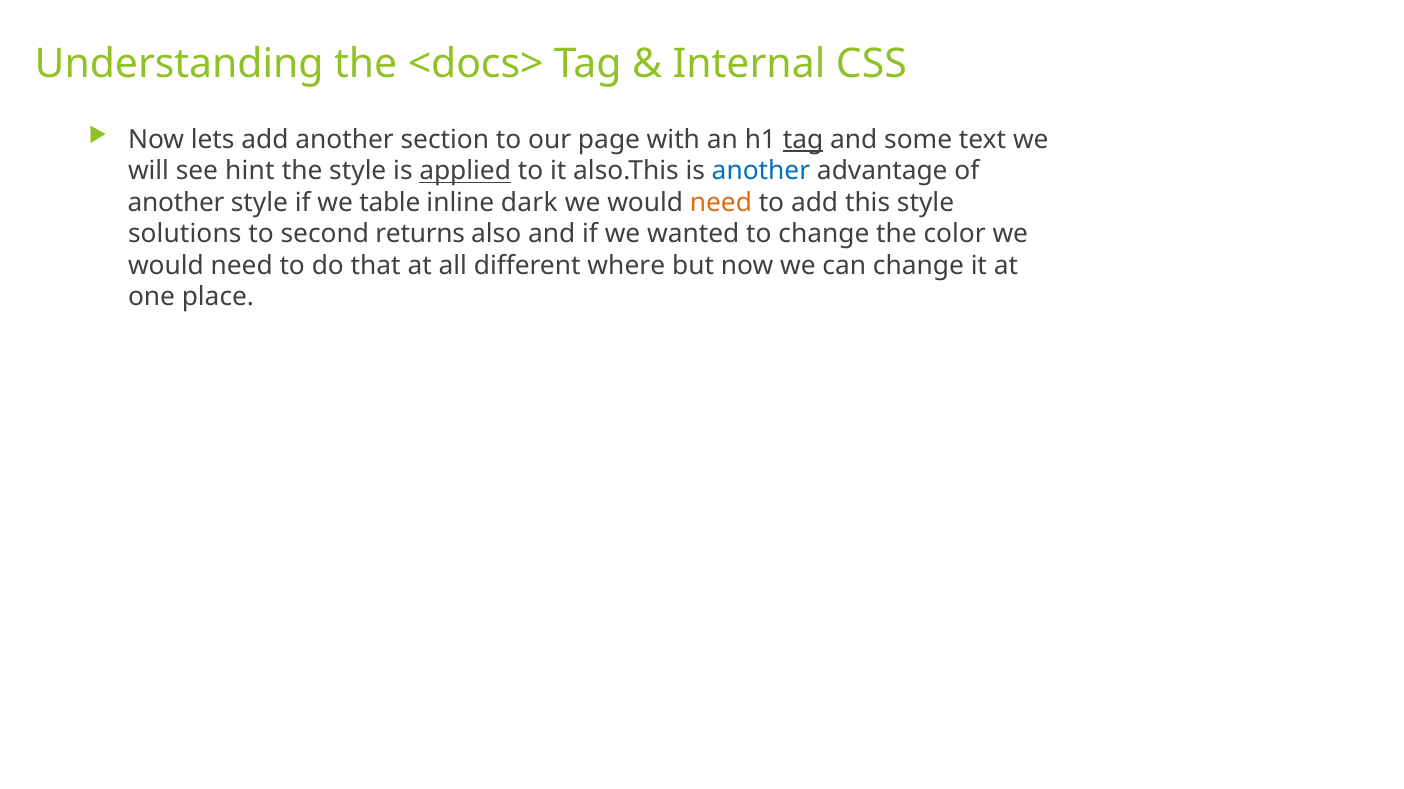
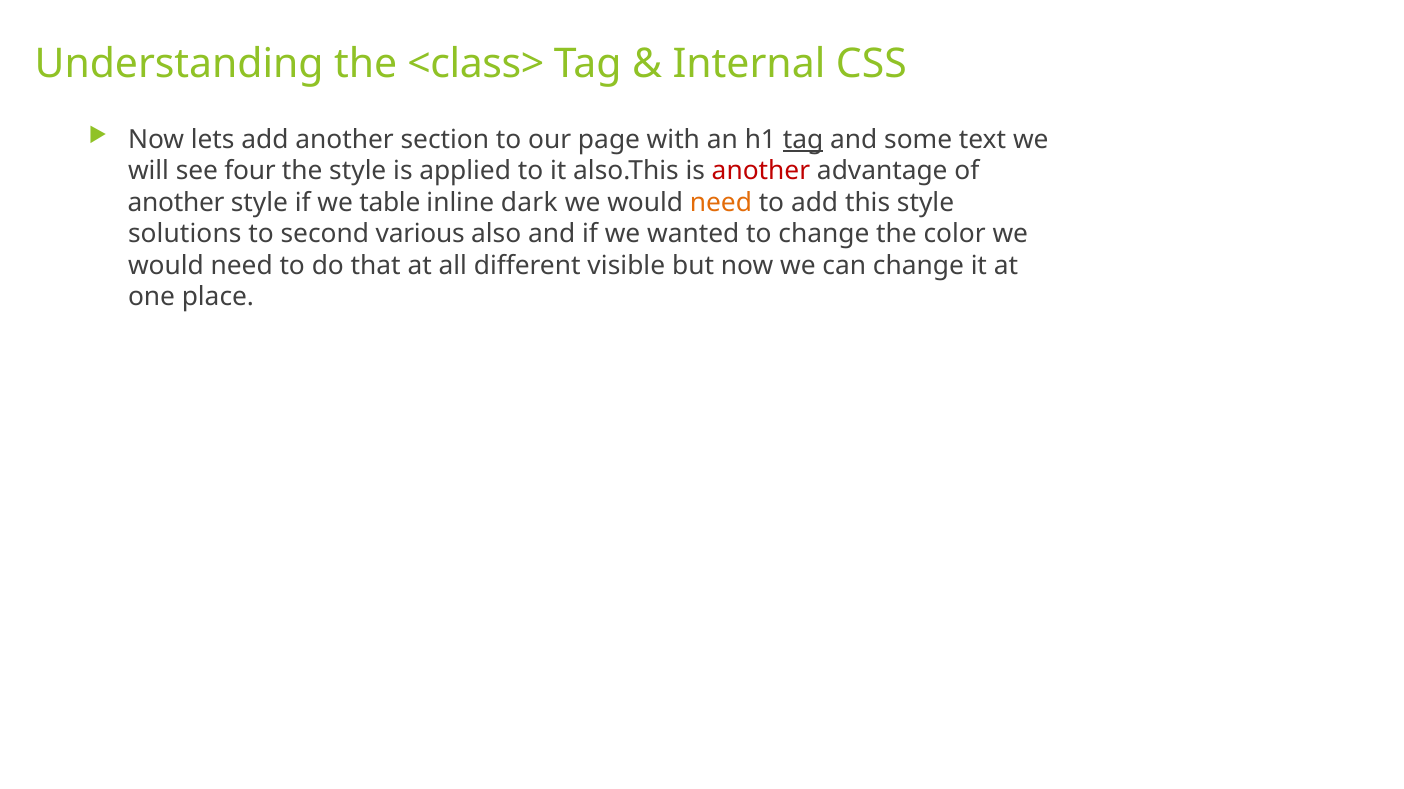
<docs>: <docs> -> <class> (476, 64)
hint: hint -> four (250, 171)
applied underline: present -> none (465, 171)
another colour: blue -> red (761, 171)
returns: returns -> various (420, 234)
where: where -> visible (626, 266)
